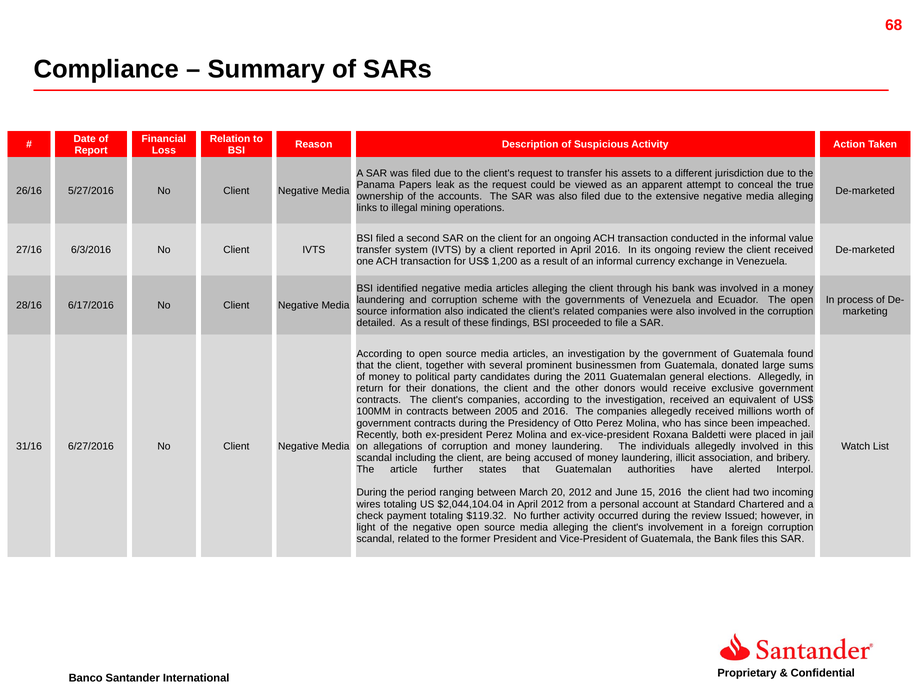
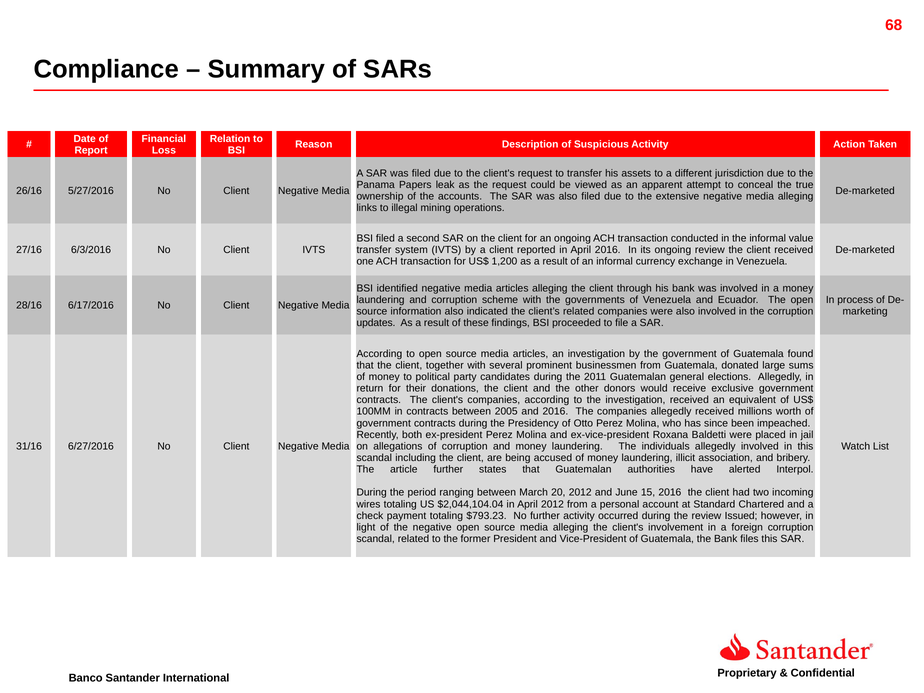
detailed: detailed -> updates (376, 323)
$119.32: $119.32 -> $793.23 (487, 516)
